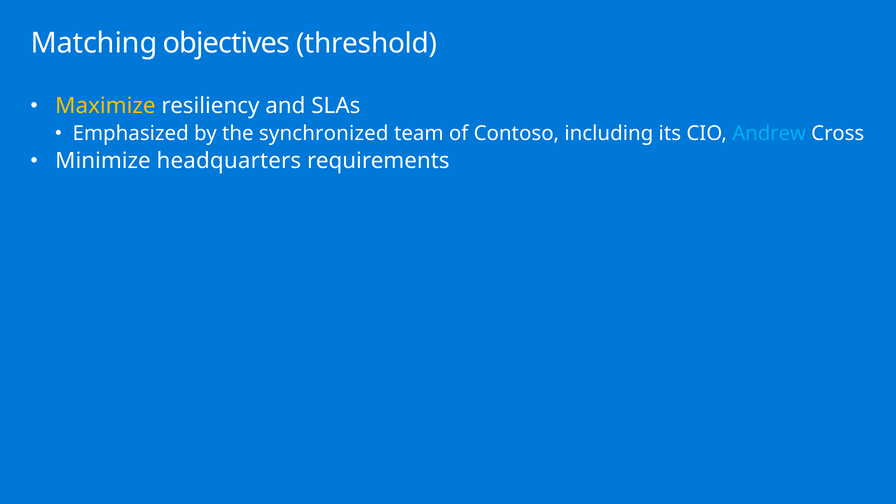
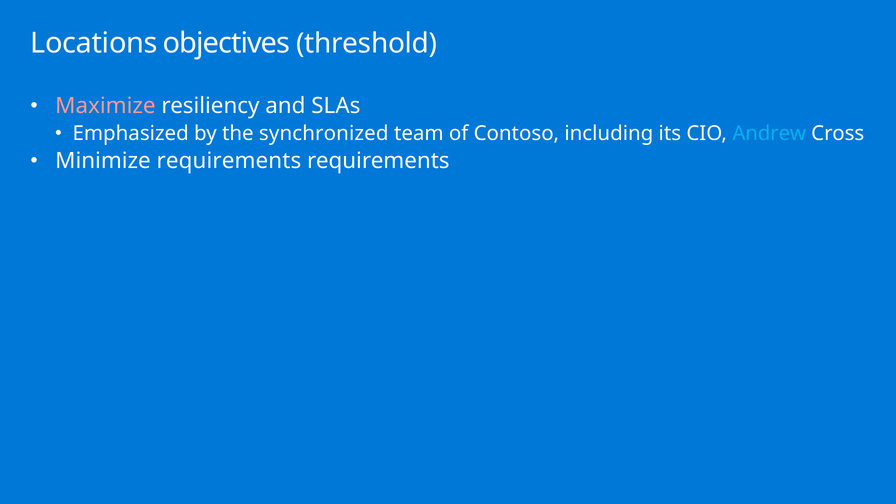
Matching: Matching -> Locations (94, 43)
Maximize colour: yellow -> pink (105, 106)
Minimize headquarters: headquarters -> requirements (229, 161)
